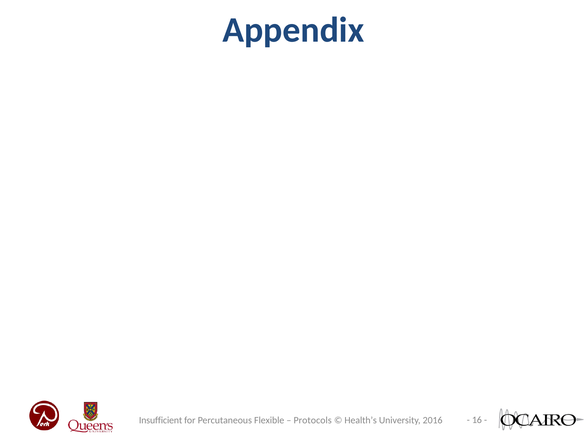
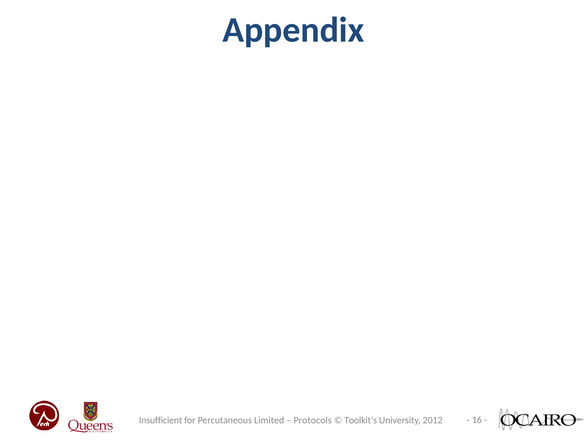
Flexible: Flexible -> Limited (269, 420)
Health’s: Health’s -> Toolkit’s (361, 420)
2016: 2016 -> 2012 (433, 420)
